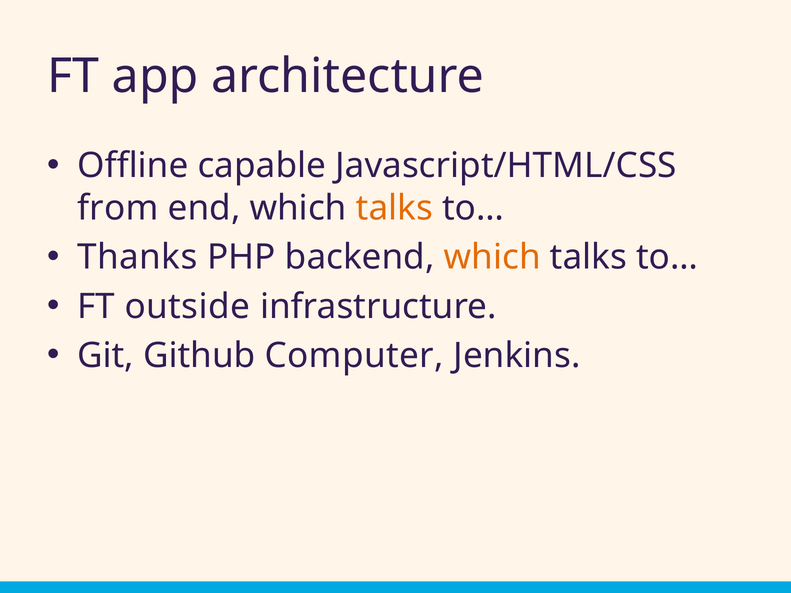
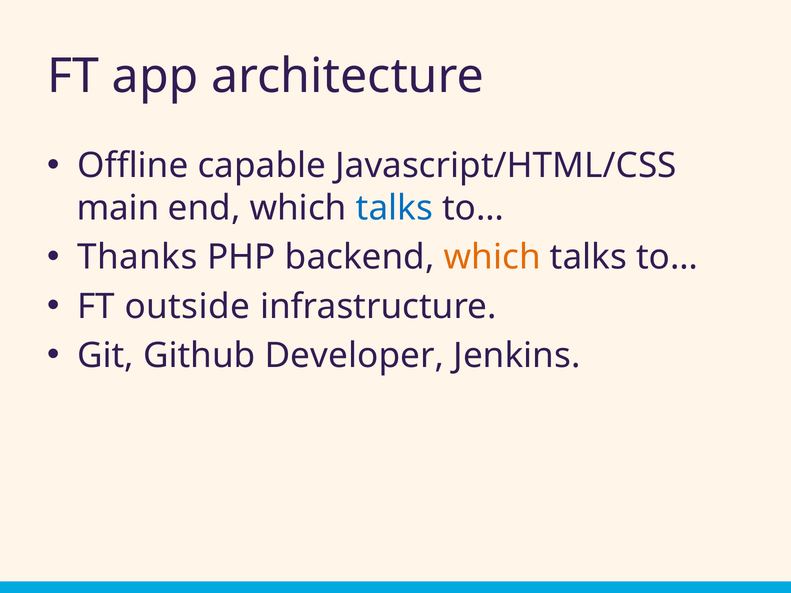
from: from -> main (118, 208)
talks colour: orange -> blue (394, 208)
Computer: Computer -> Developer (354, 356)
